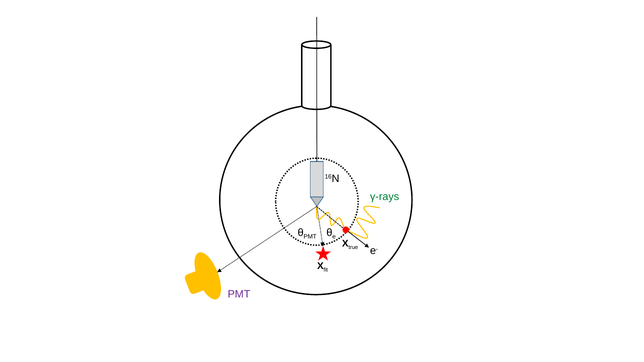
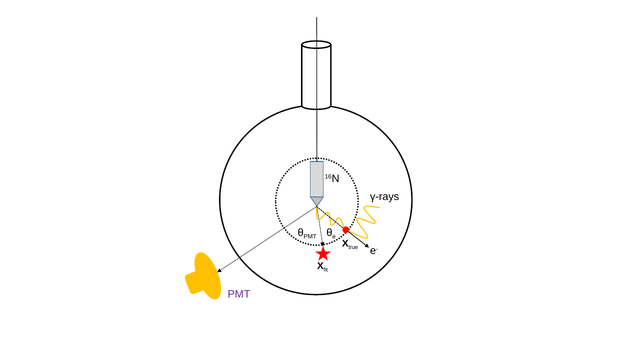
γ-rays colour: green -> black (385, 197)
